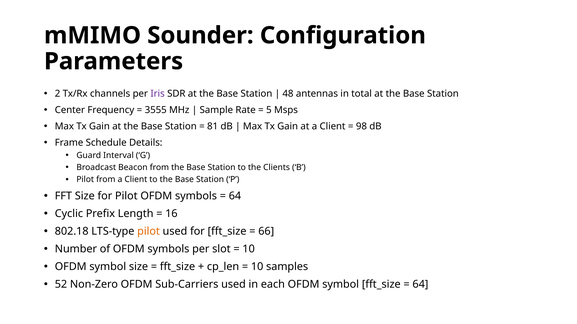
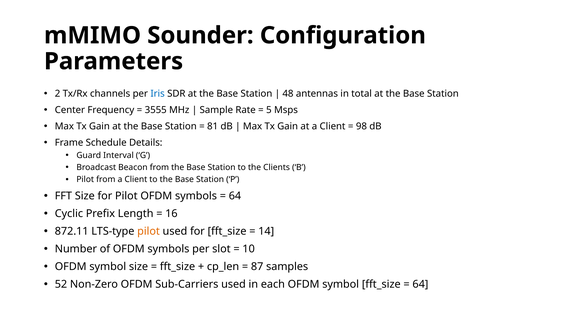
Iris colour: purple -> blue (158, 94)
802.18: 802.18 -> 872.11 (72, 232)
66: 66 -> 14 (266, 232)
10: 10 -> 87 (257, 267)
